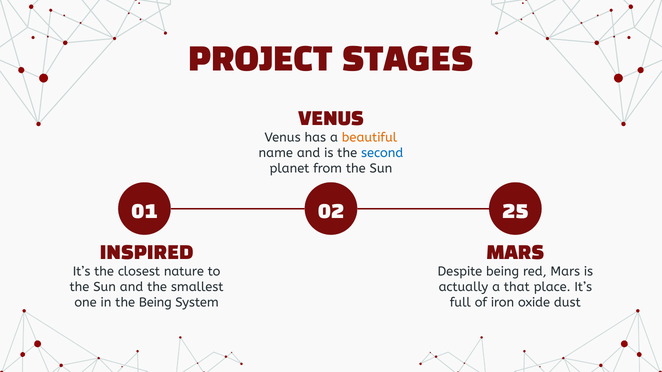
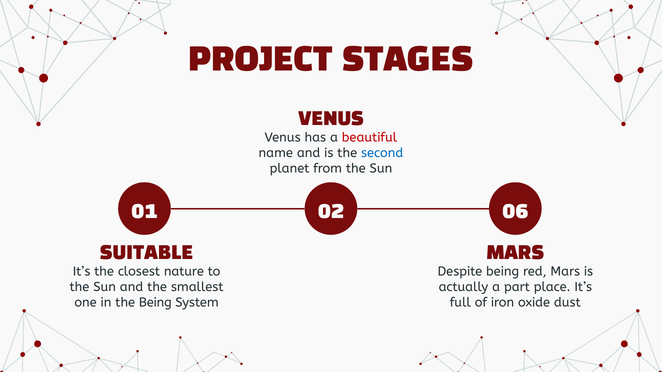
beautiful colour: orange -> red (370, 138)
25: 25 -> 06 (515, 211)
INSPIRED: INSPIRED -> SUITABLE (146, 253)
that: that -> part (517, 287)
